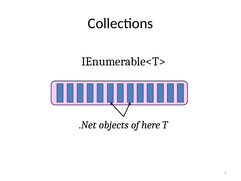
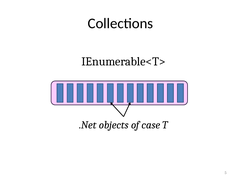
here: here -> case (151, 125)
